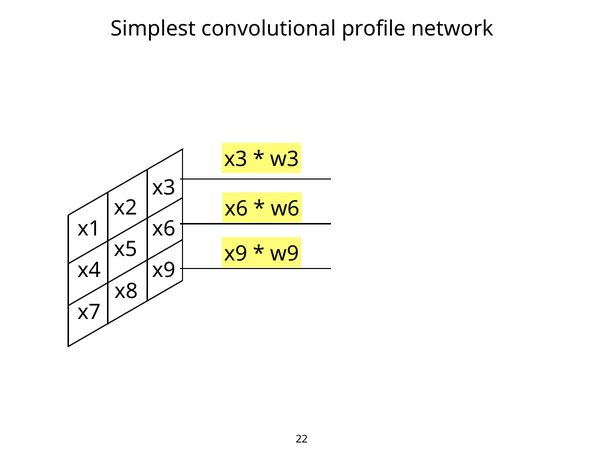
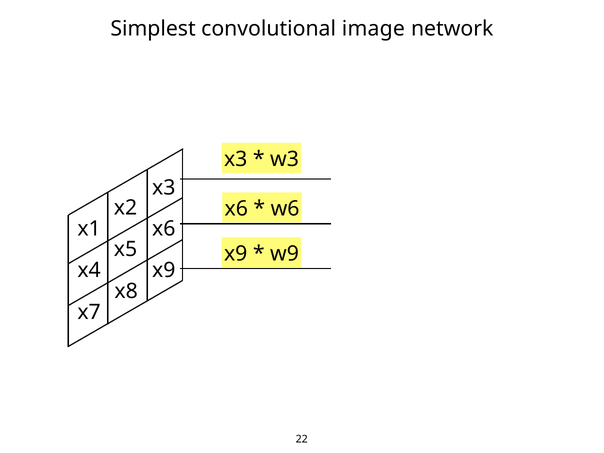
profile: profile -> image (373, 29)
